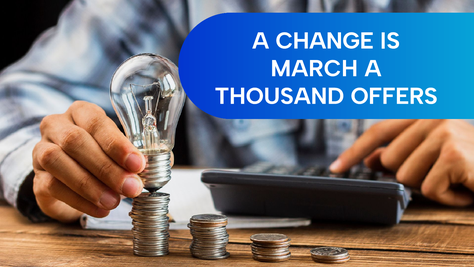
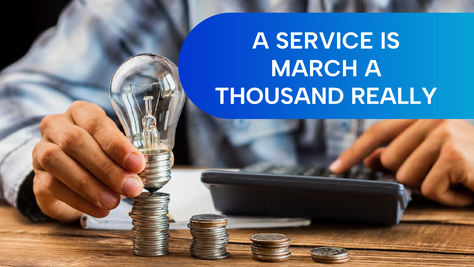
CHANGE: CHANGE -> SERVICE (325, 41)
OFFERS: OFFERS -> REALLY (394, 96)
